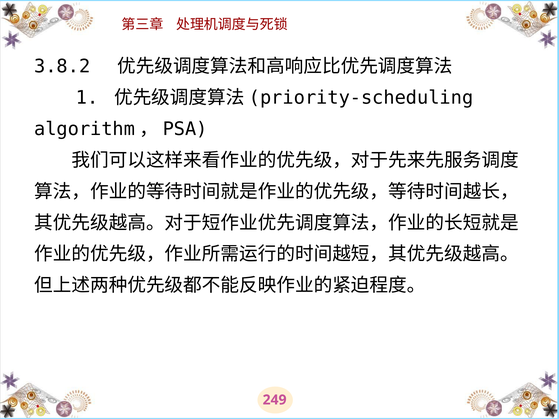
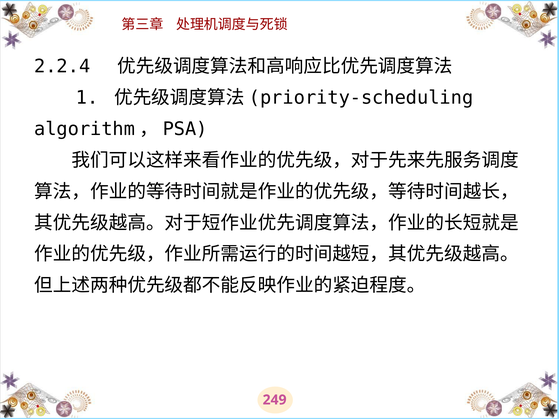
3.8.2: 3.8.2 -> 2.2.4 (62, 67)
